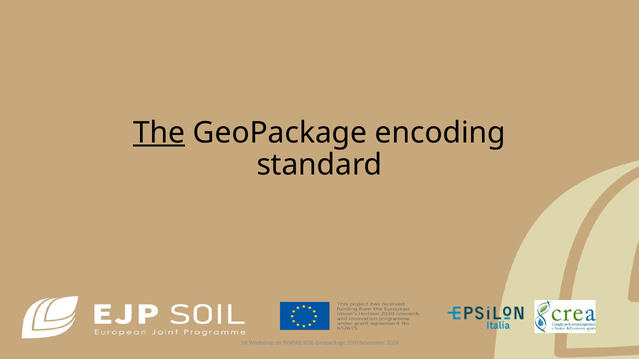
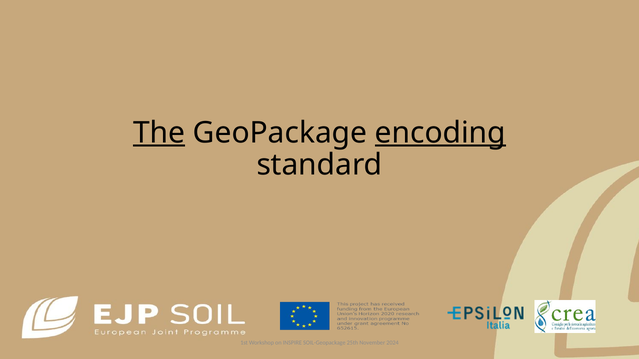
encoding underline: none -> present (440, 133)
